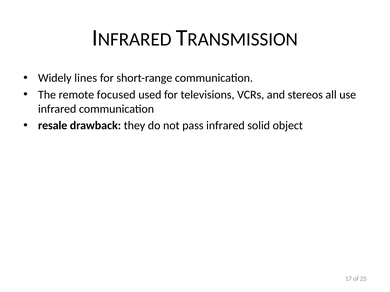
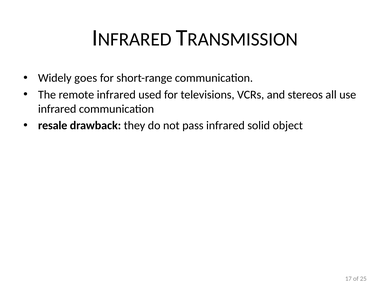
lines: lines -> goes (86, 78)
remote focused: focused -> infrared (116, 95)
